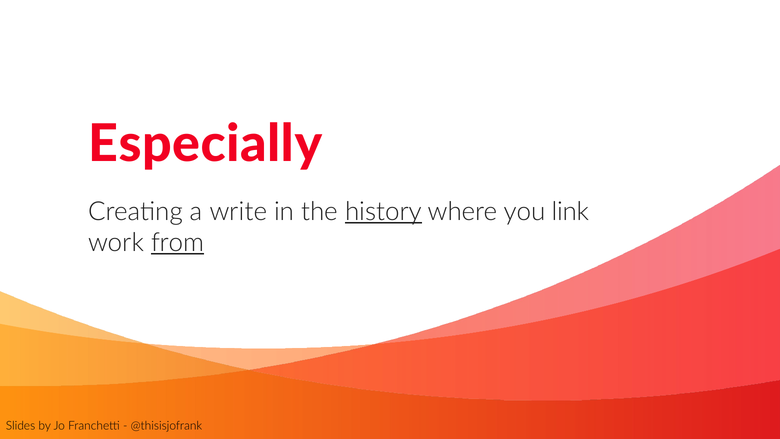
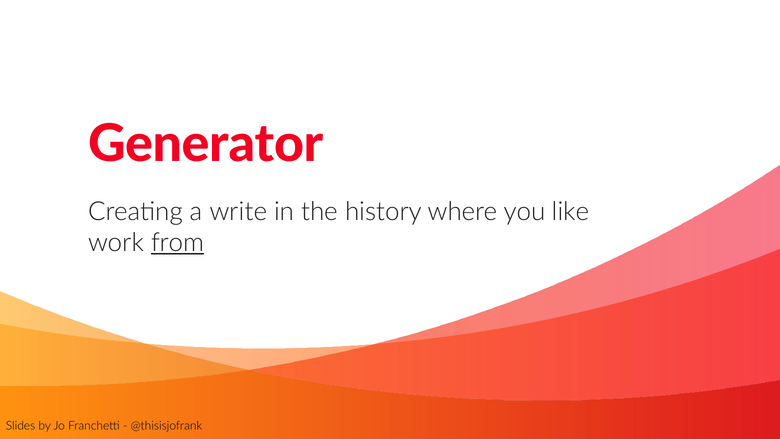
Especially: Especially -> Generator (206, 144)
history underline: present -> none (383, 211)
link: link -> like (571, 211)
